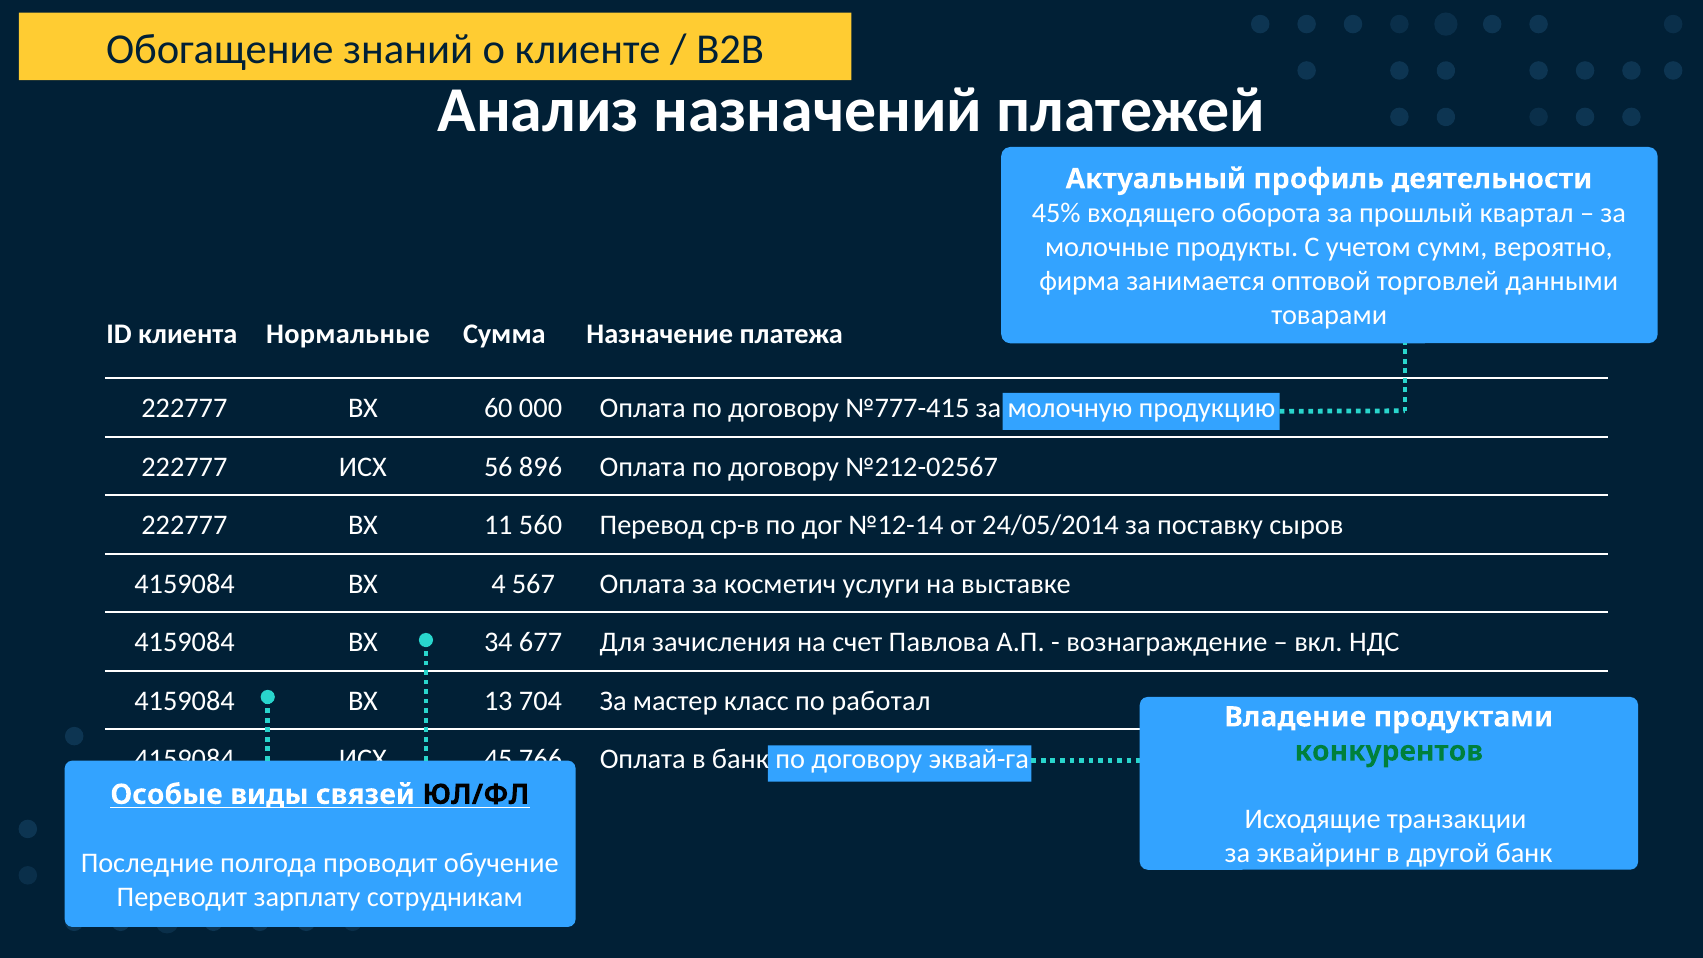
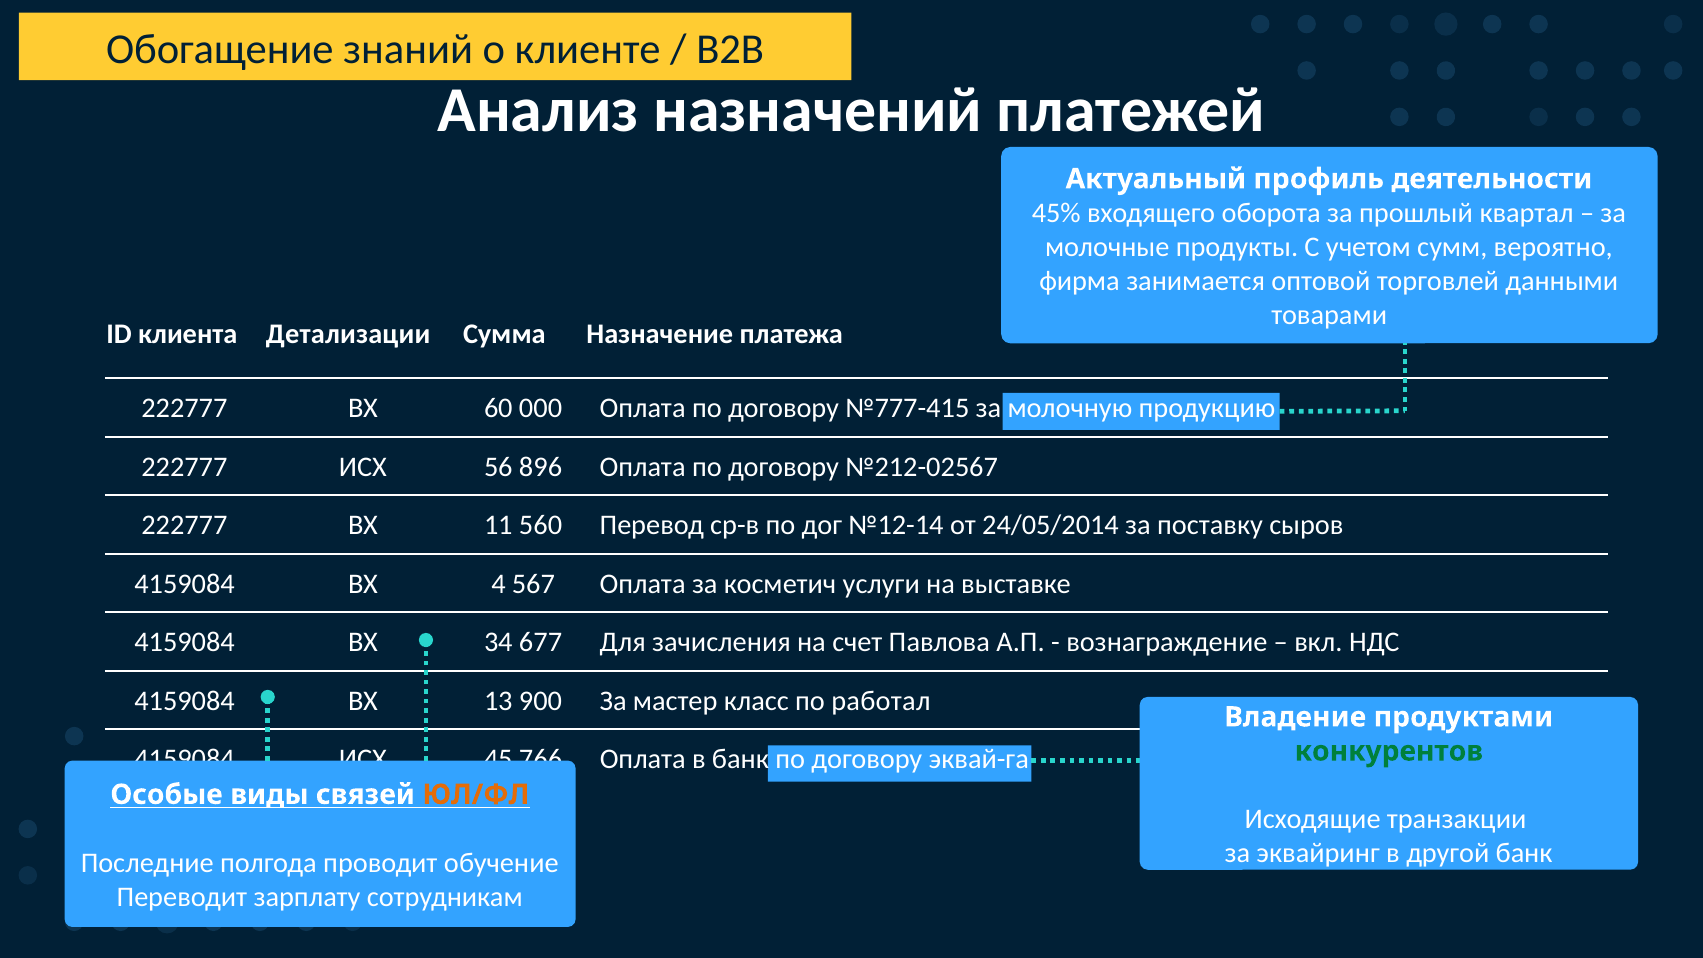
Нормальные: Нормальные -> Детализации (348, 334)
704: 704 -> 900 (540, 701)
ЮЛ/ФЛ colour: black -> orange (476, 795)
